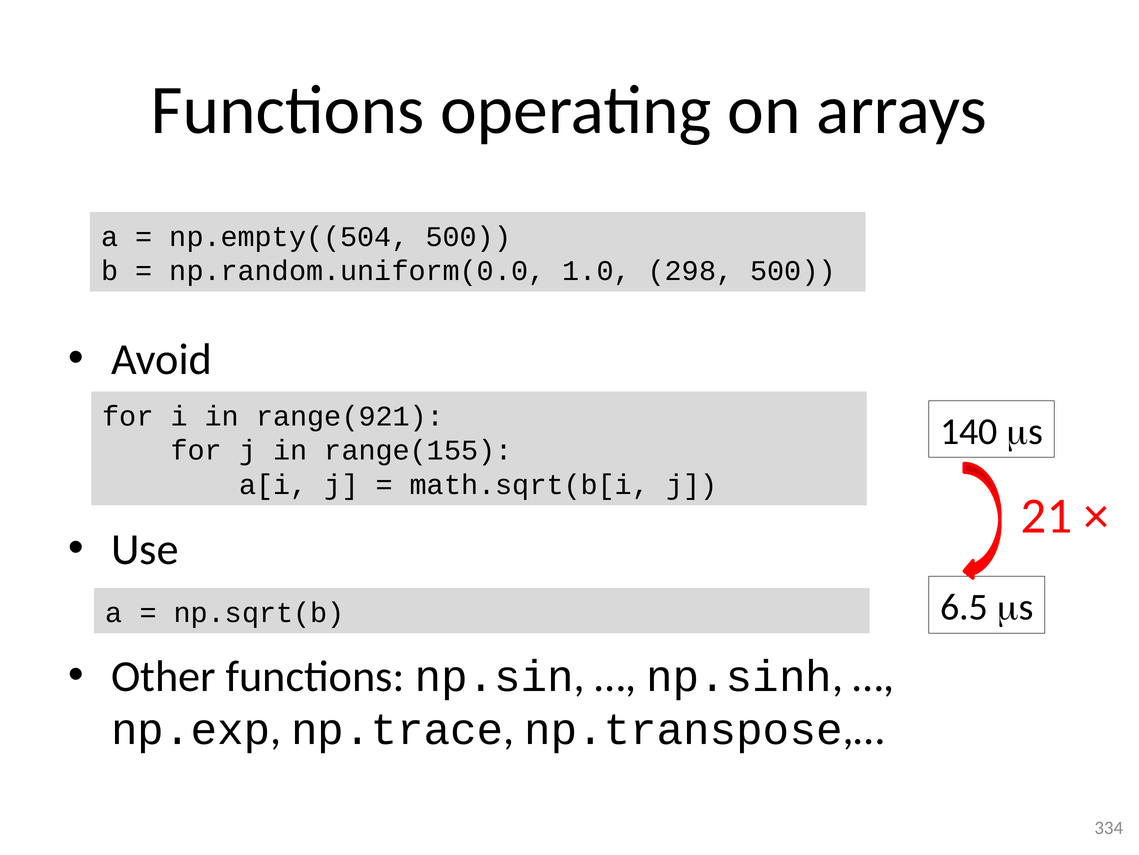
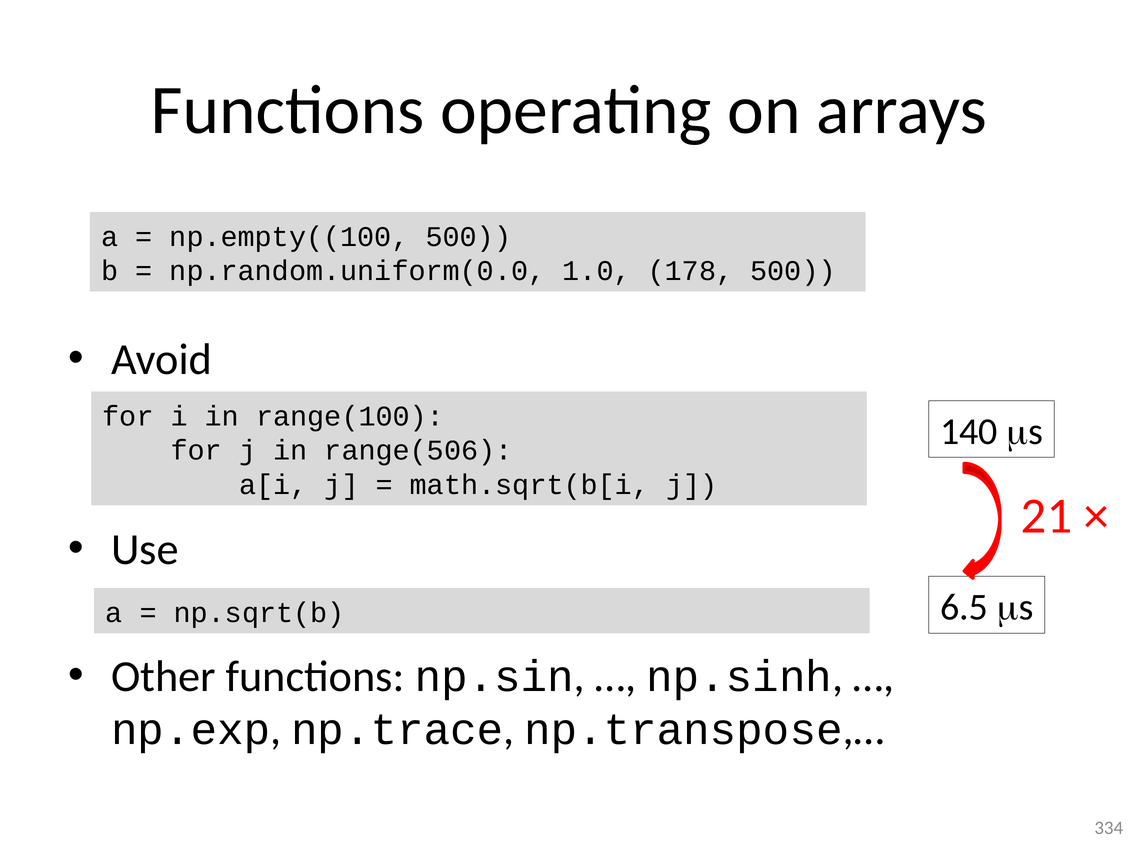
np.empty((504: np.empty((504 -> np.empty((100 (289, 236)
298: 298 -> 178 (691, 271)
range(921: range(921 -> range(100 (350, 416)
range(155: range(155 -> range(506 (418, 450)
